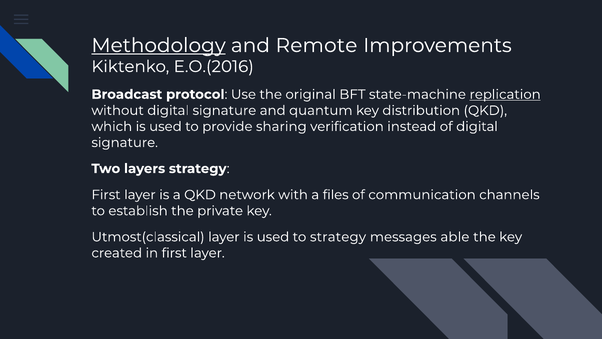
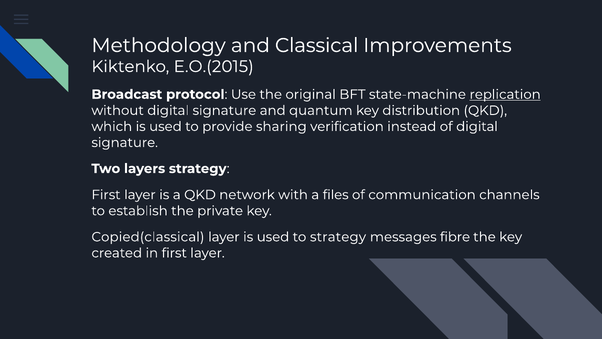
Methodology underline: present -> none (159, 45)
Remote: Remote -> Classical (317, 45)
E.O.(2016: E.O.(2016 -> E.O.(2015 (214, 66)
Utmost(classical: Utmost(classical -> Copied(classical (148, 237)
able: able -> fibre (455, 237)
